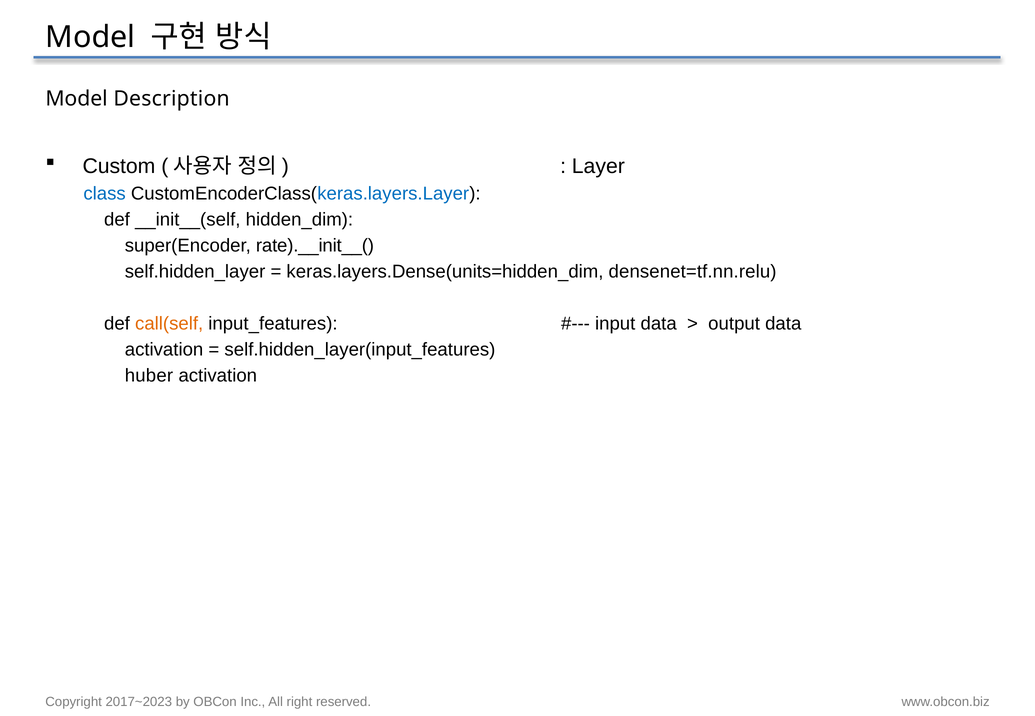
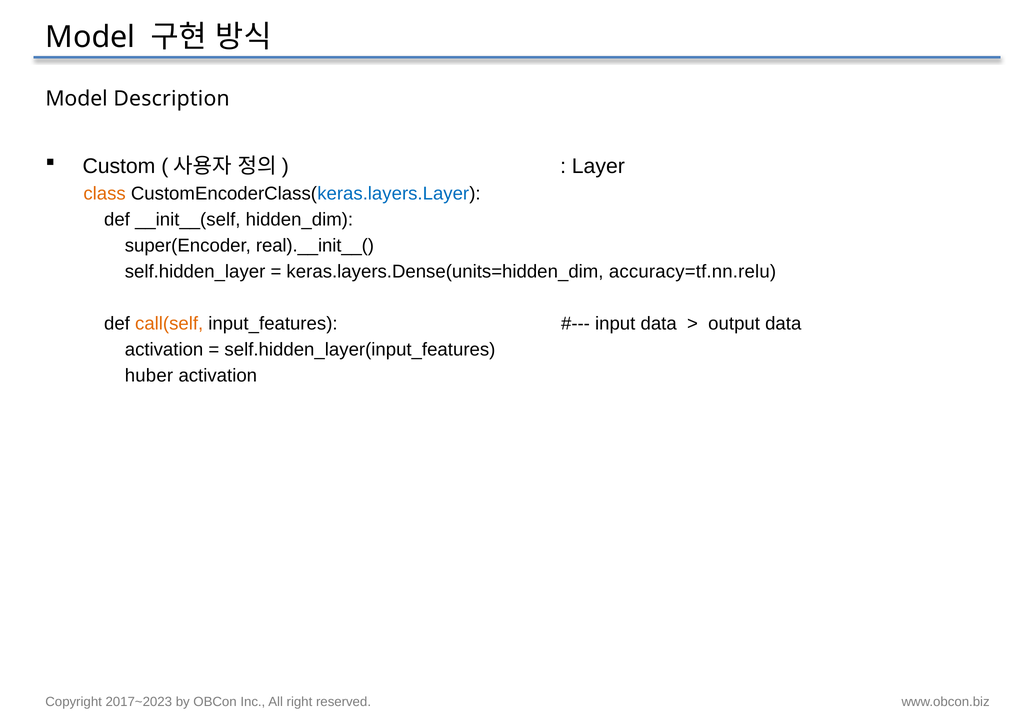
class colour: blue -> orange (105, 194)
rate).__init__(: rate).__init__( -> real).__init__( (315, 246)
densenet=tf.nn.relu: densenet=tf.nn.relu -> accuracy=tf.nn.relu (693, 272)
